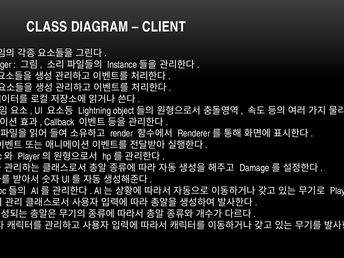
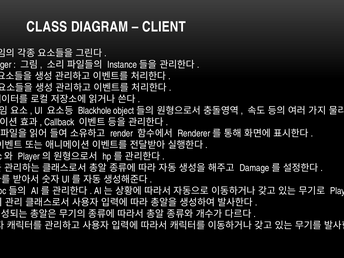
Lightning: Lightning -> Blackhole (95, 111)
